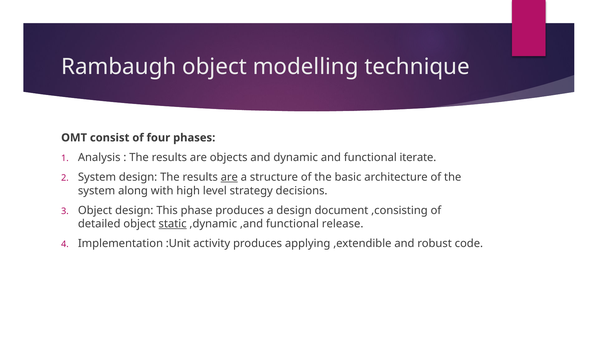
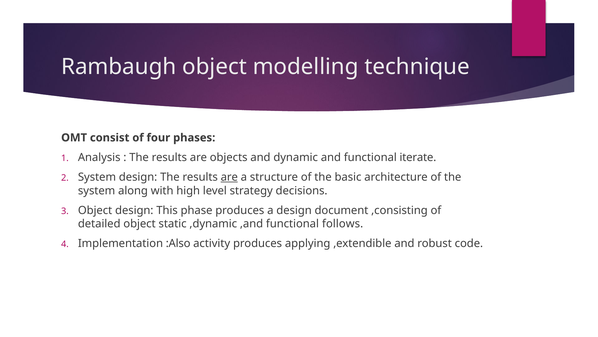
static underline: present -> none (173, 223)
release: release -> follows (343, 223)
:Unit: :Unit -> :Also (178, 243)
